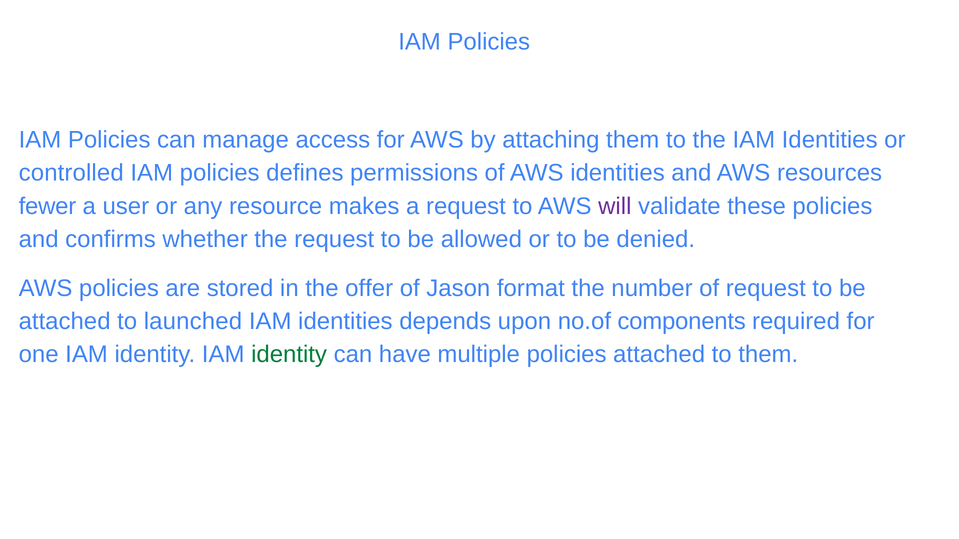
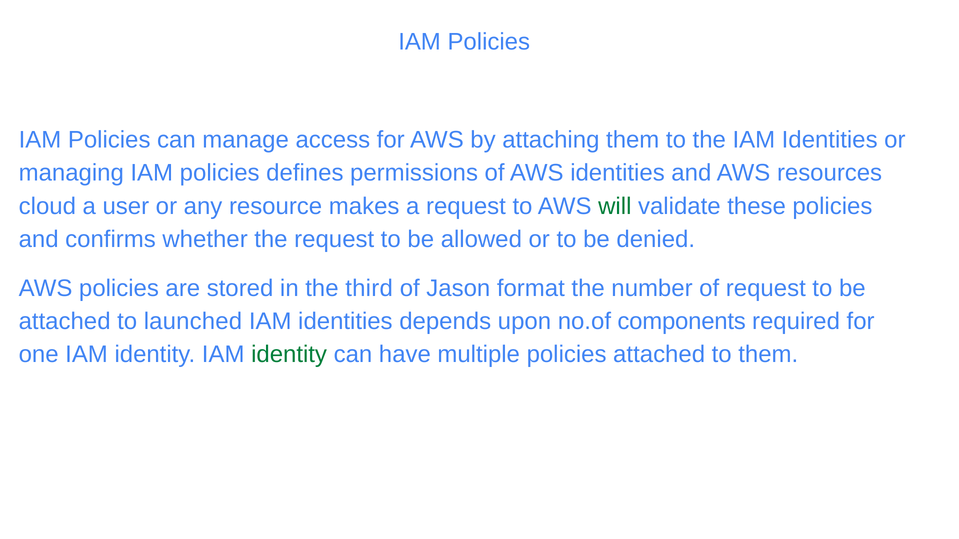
controlled: controlled -> managing (71, 173)
fewer: fewer -> cloud (47, 206)
will colour: purple -> green (615, 206)
offer: offer -> third (369, 288)
